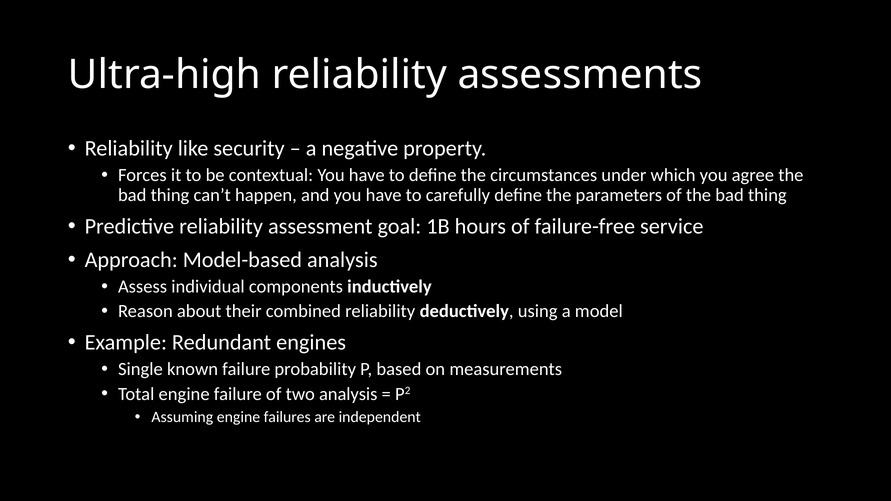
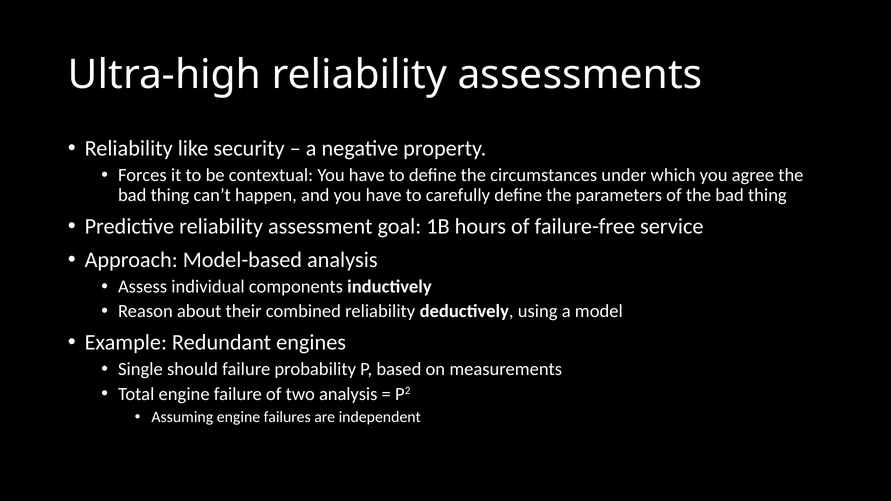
known: known -> should (193, 369)
